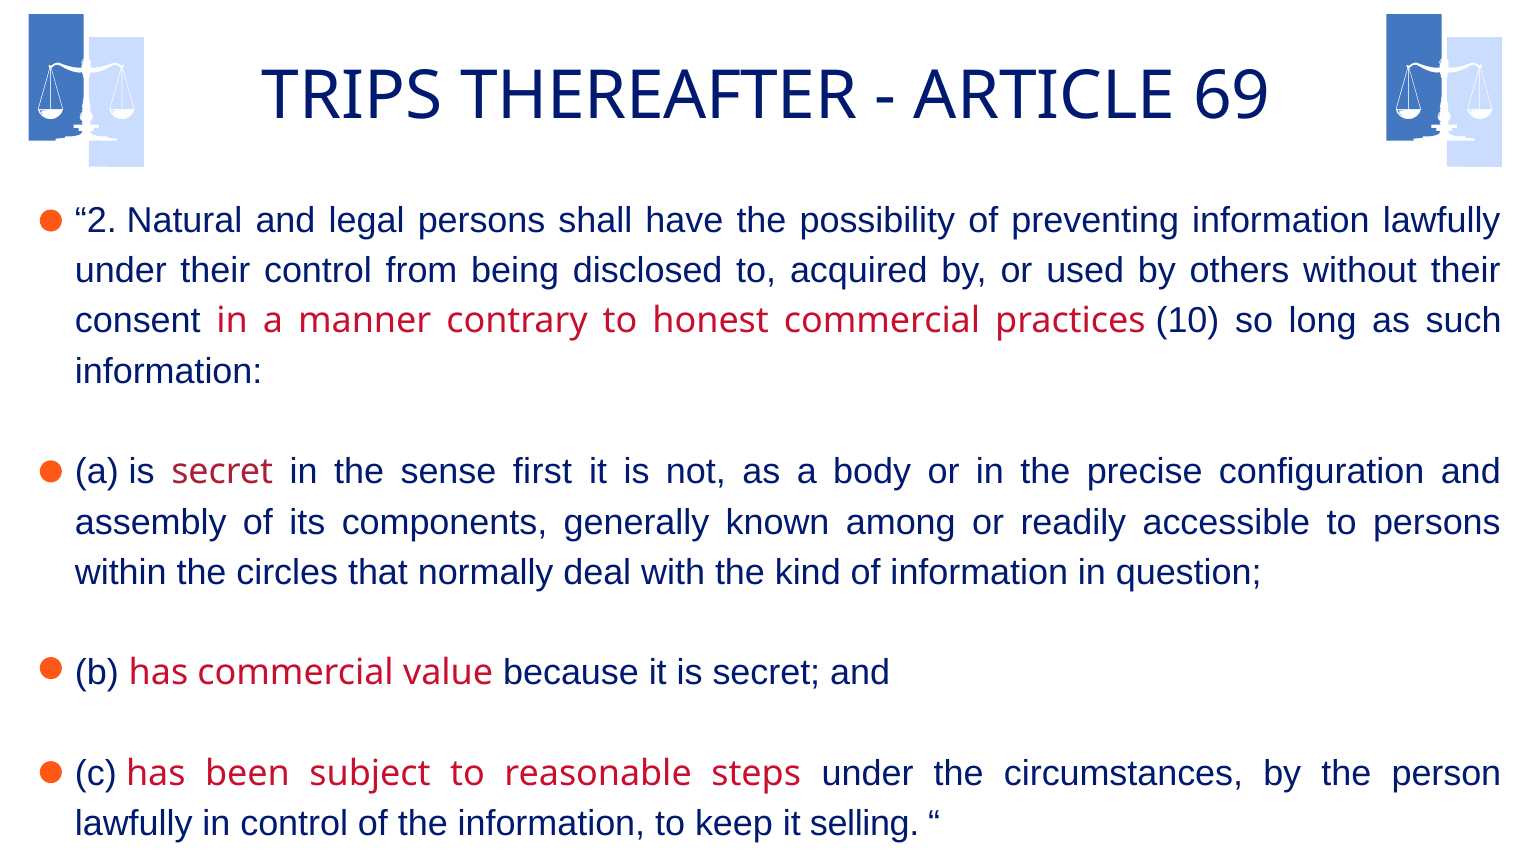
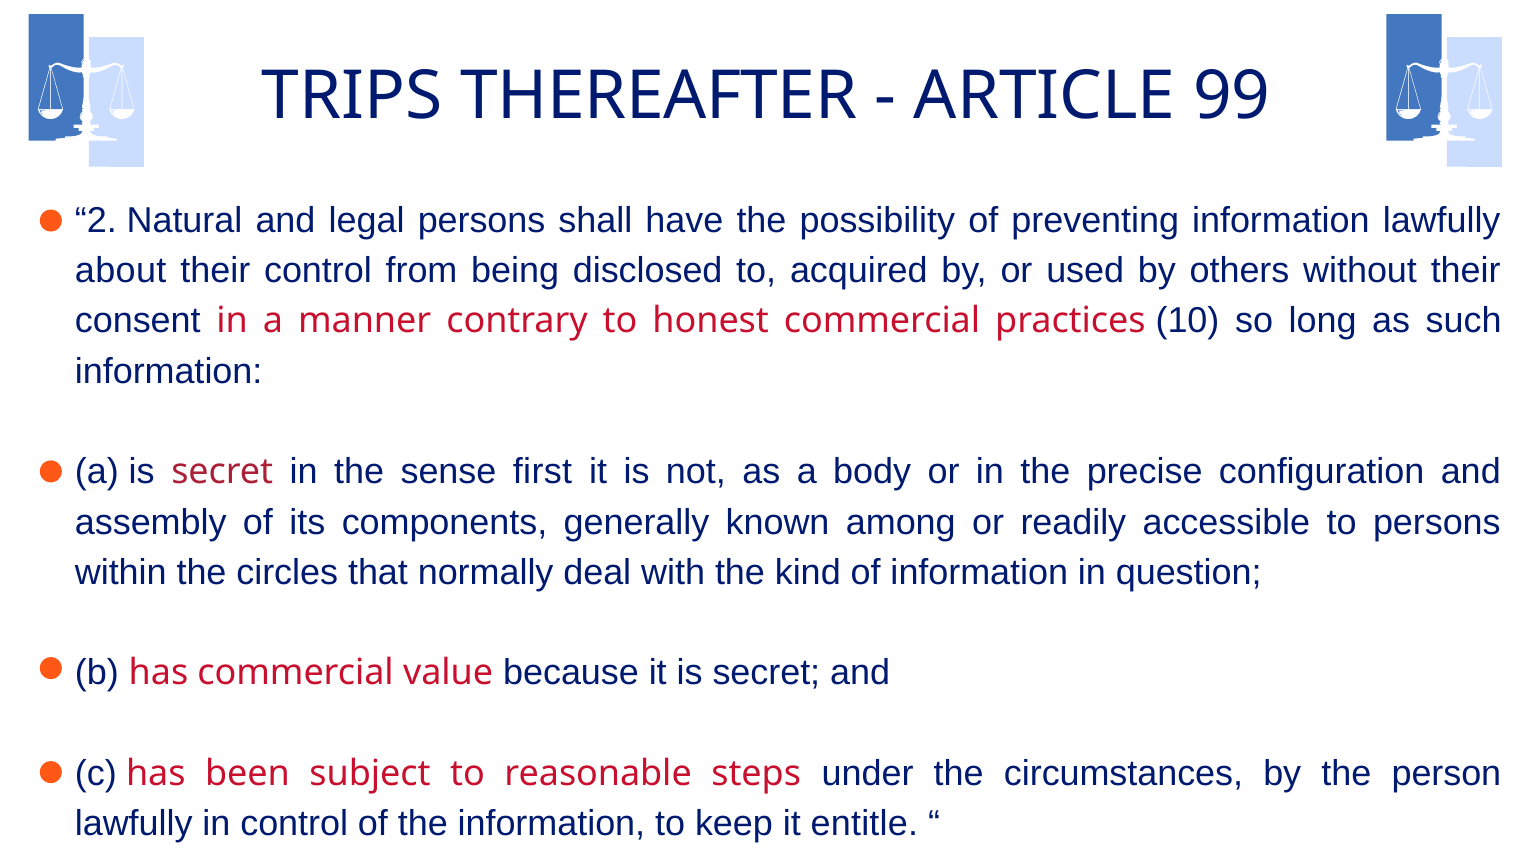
69: 69 -> 99 (1232, 96)
under: under -> about (121, 271)
selling: selling -> entitle (864, 824)
